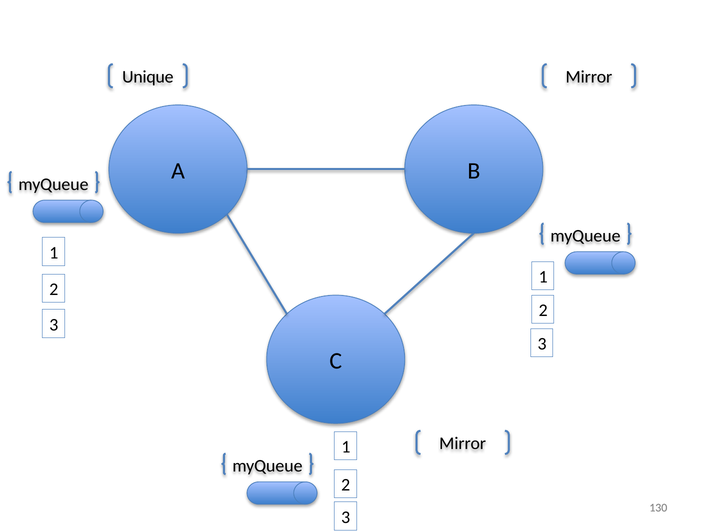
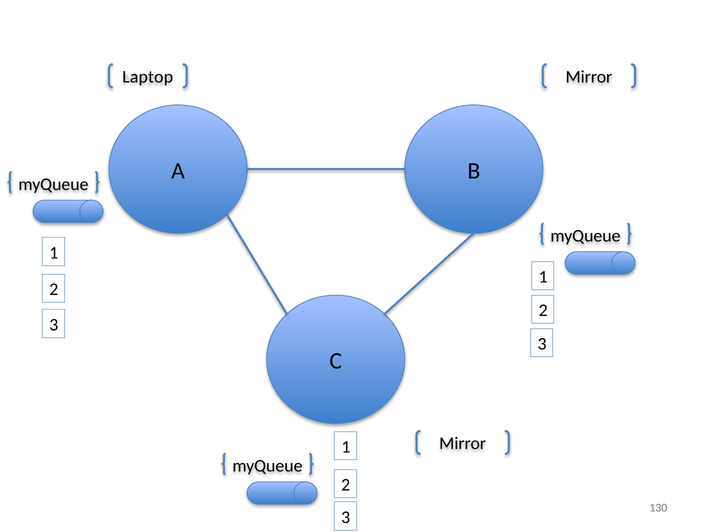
Unique: Unique -> Laptop (148, 77)
